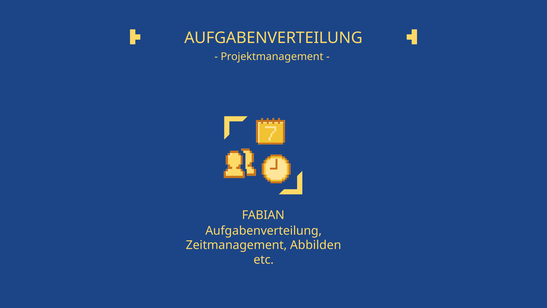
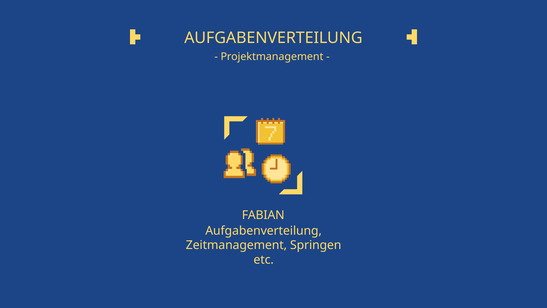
Abbilden: Abbilden -> Springen (316, 245)
